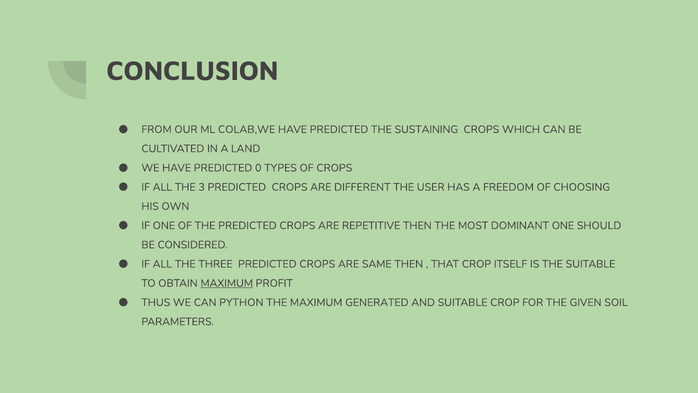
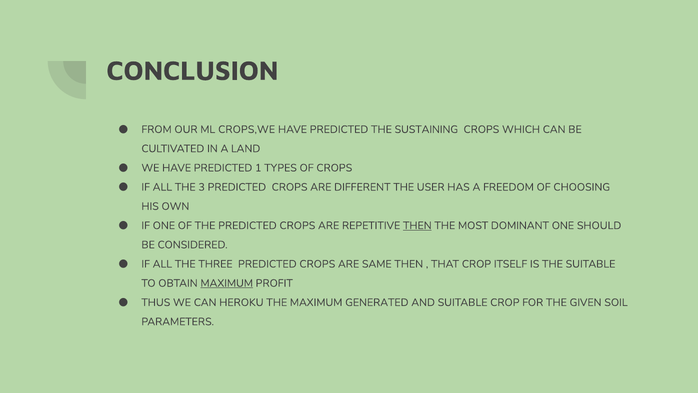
COLAB,WE: COLAB,WE -> CROPS,WE (247, 129)
0: 0 -> 1 (258, 168)
THEN underline: none -> present (417, 225)
PYTHON: PYTHON -> HEROKU (241, 302)
